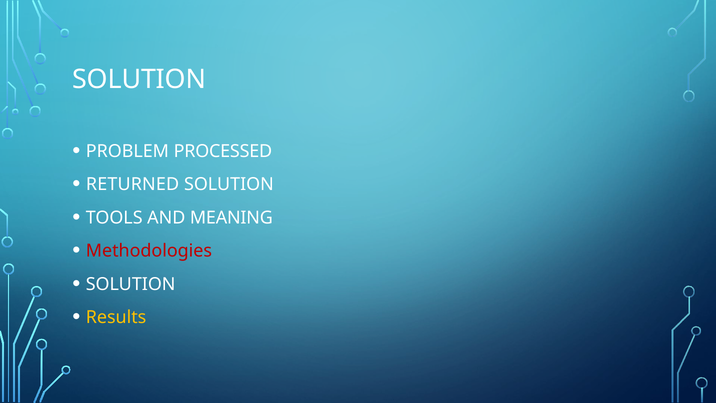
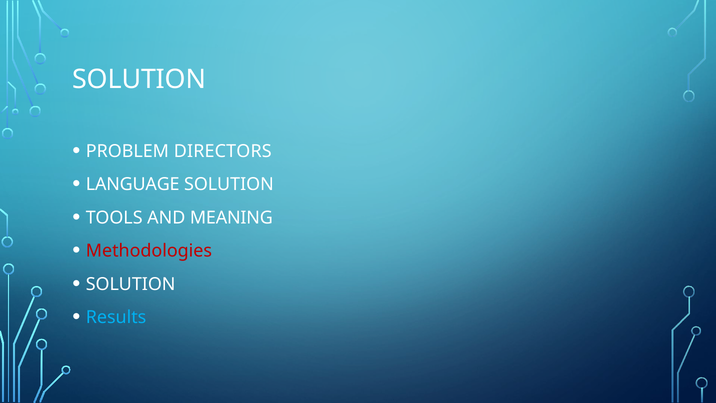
PROCESSED: PROCESSED -> DIRECTORS (223, 151)
RETURNED: RETURNED -> LANGUAGE (133, 184)
Results colour: yellow -> light blue (116, 317)
